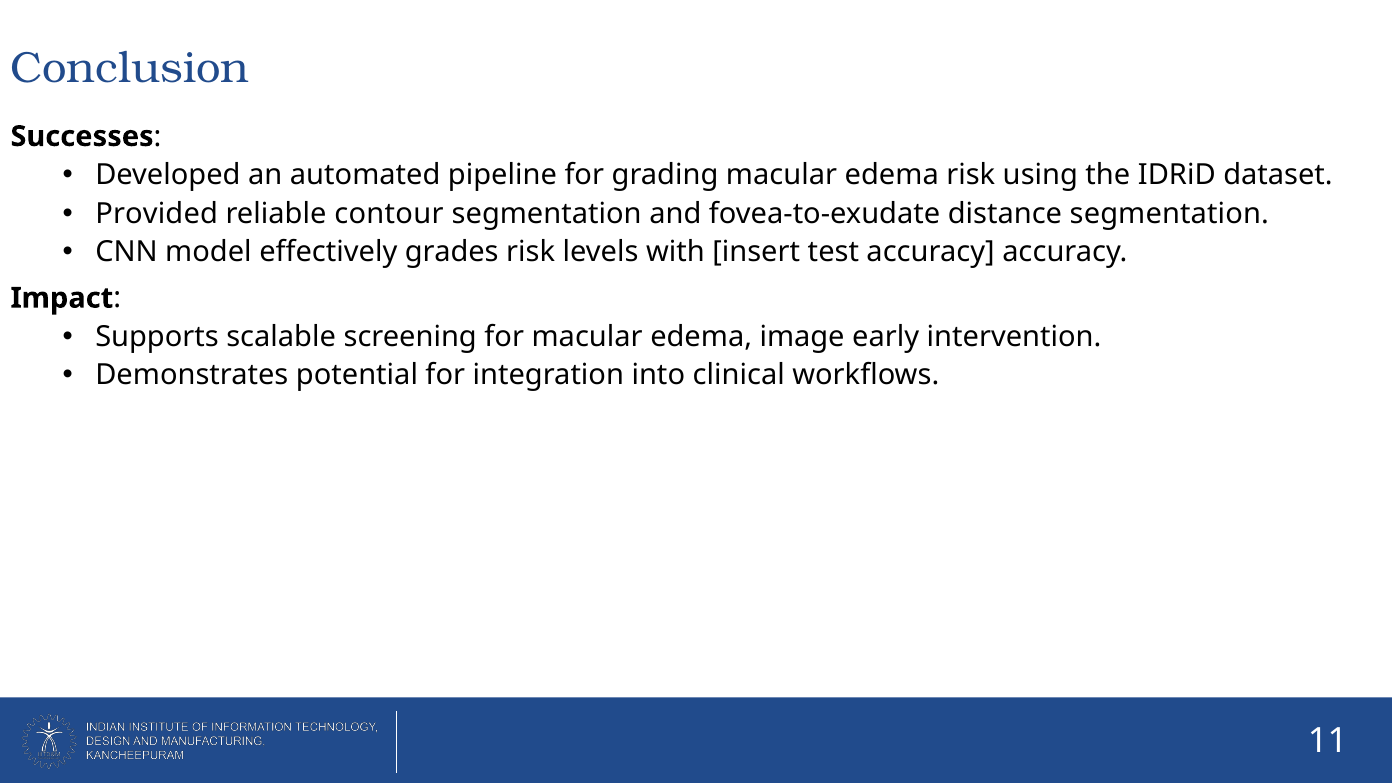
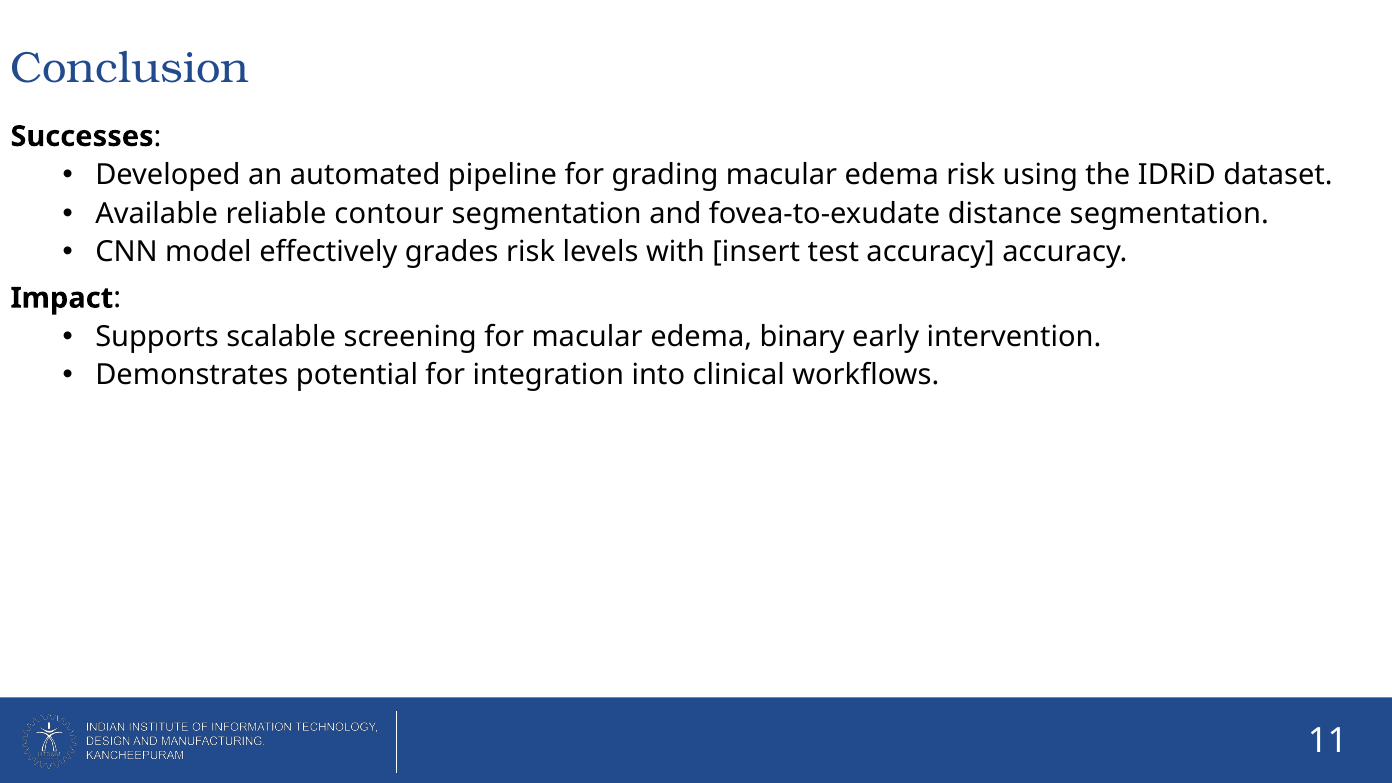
Provided: Provided -> Available (157, 214)
image: image -> binary (802, 337)
